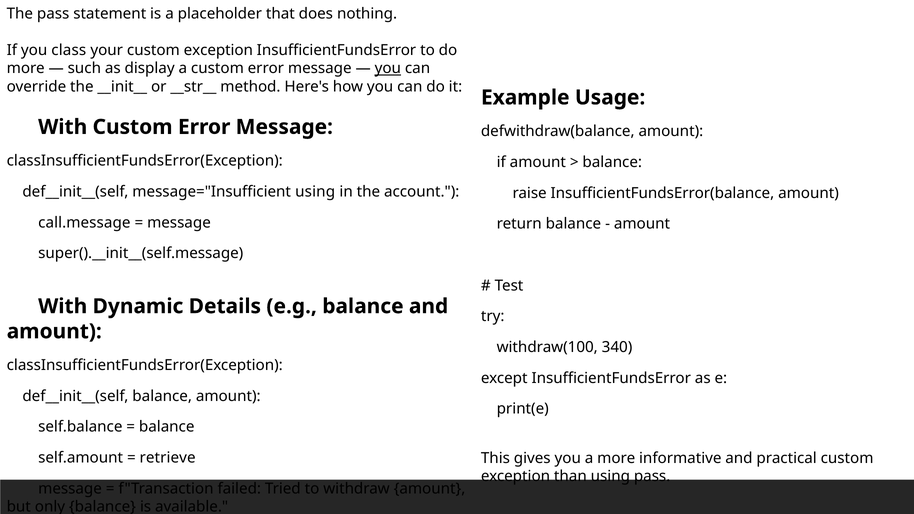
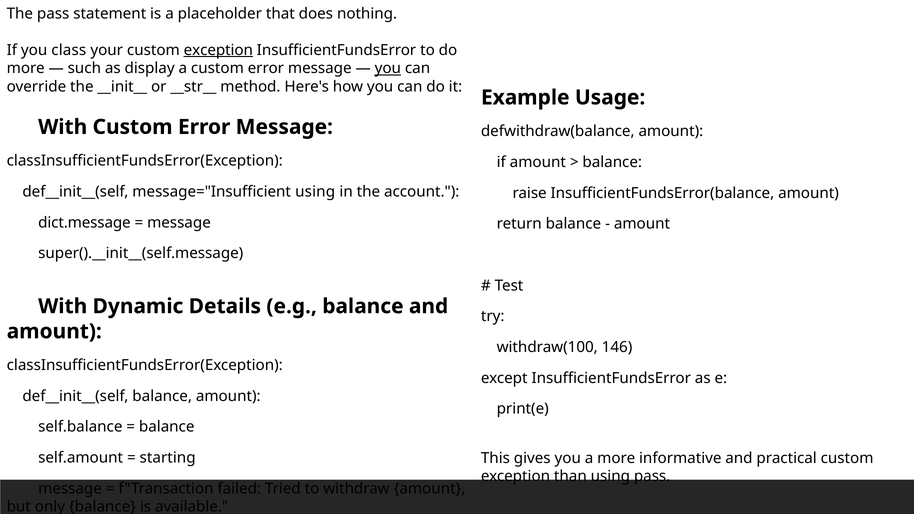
exception underline: none -> present (218, 50)
call.message: call.message -> dict.message (84, 223)
340: 340 -> 146 (617, 347)
retrieve: retrieve -> starting (168, 458)
